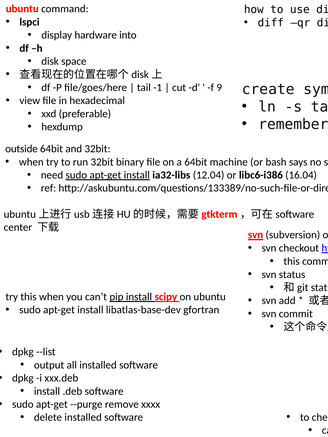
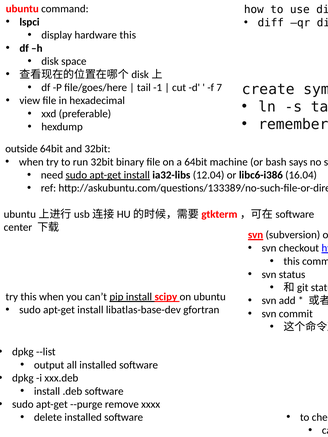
hardware into: into -> this (128, 35)
9: 9 -> 7 (219, 88)
